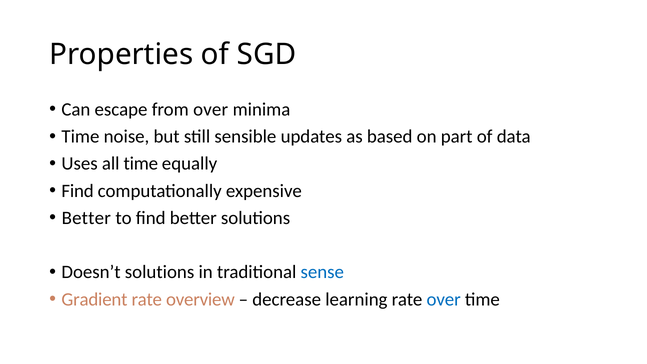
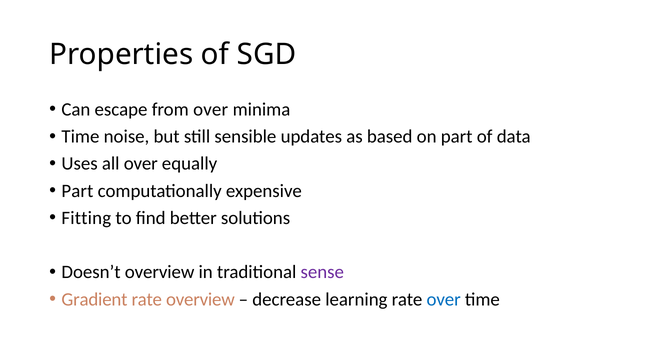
all time: time -> over (141, 164)
Find: Find -> Part (77, 191)
Better: Better -> Fitting (86, 218)
Doesn’t solutions: solutions -> overview (160, 272)
sense colour: blue -> purple (322, 272)
